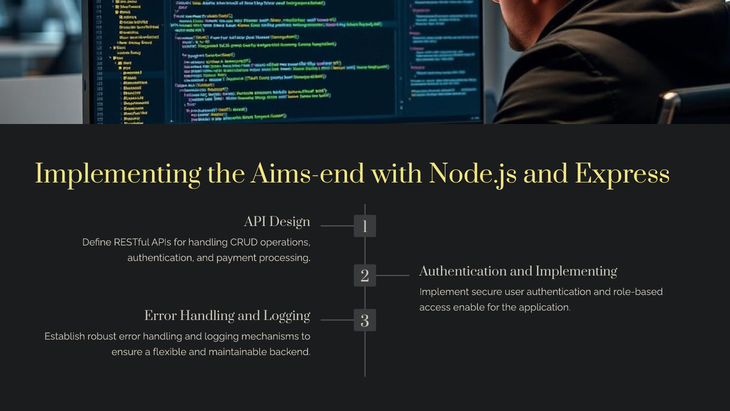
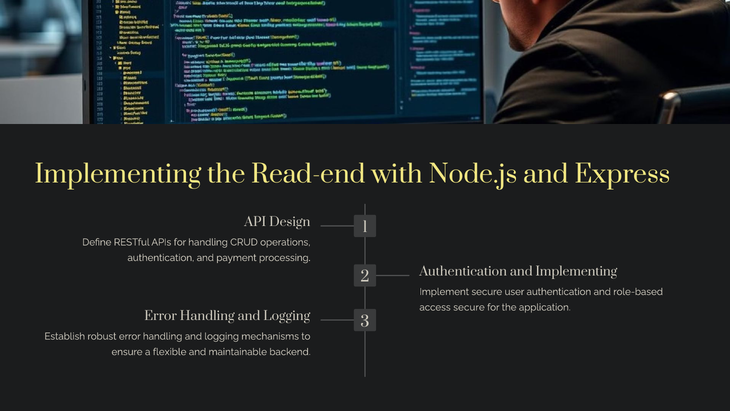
Aims-end: Aims-end -> Read-end (308, 175)
access enable: enable -> secure (469, 307)
